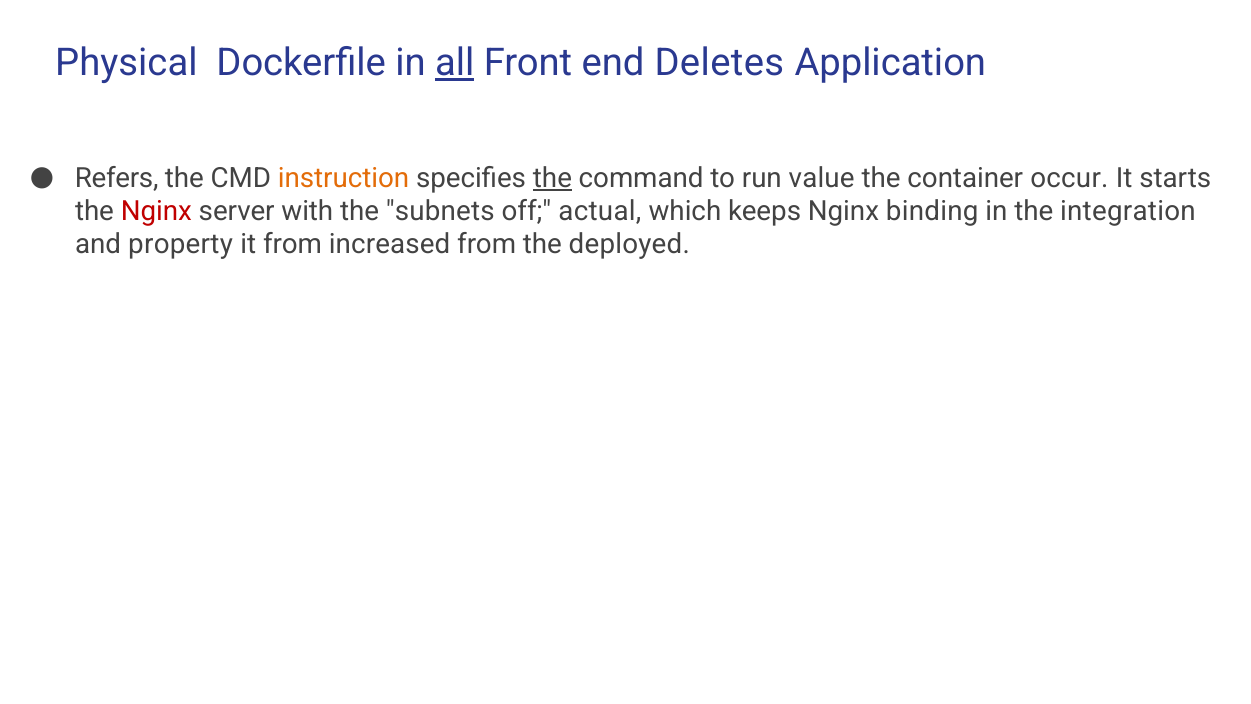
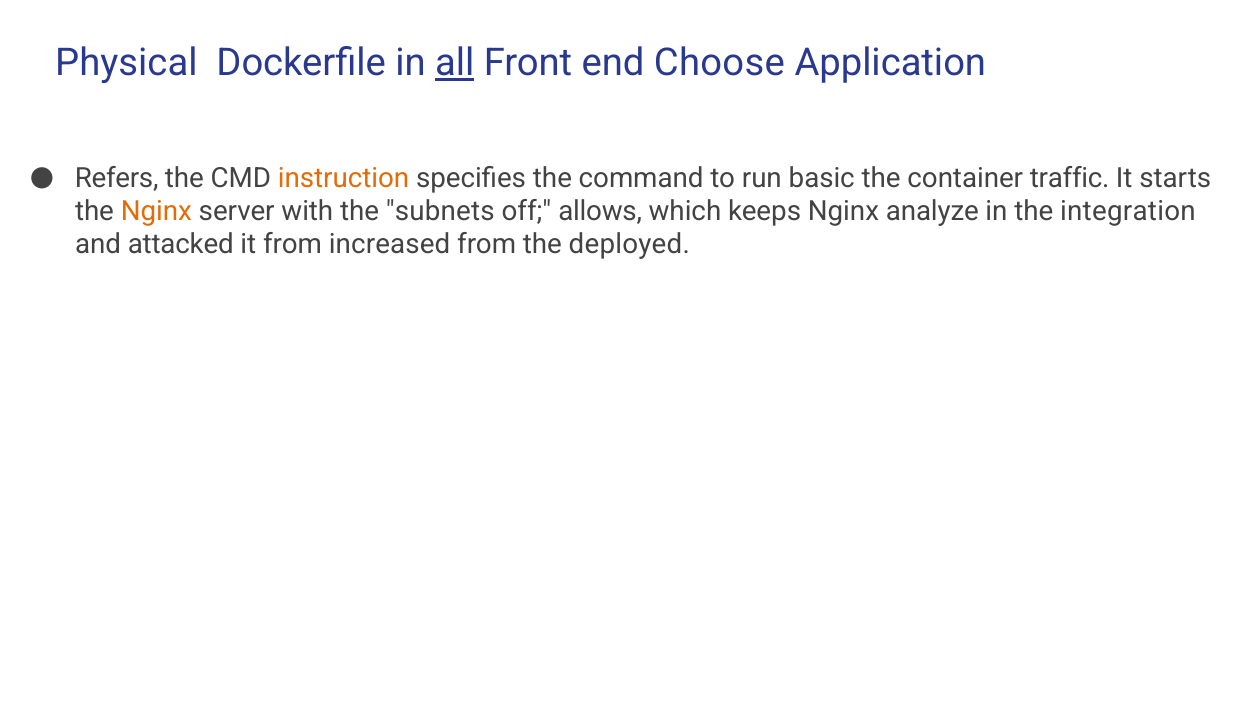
Deletes: Deletes -> Choose (719, 63)
the underline: present -> none (552, 178)
value: value -> basic (822, 178)
occur: occur -> traffic (1070, 178)
Nginx colour: red -> orange (156, 211)
actual: actual -> allows (600, 211)
binding: binding -> analyze (932, 211)
property: property -> attacked (181, 245)
